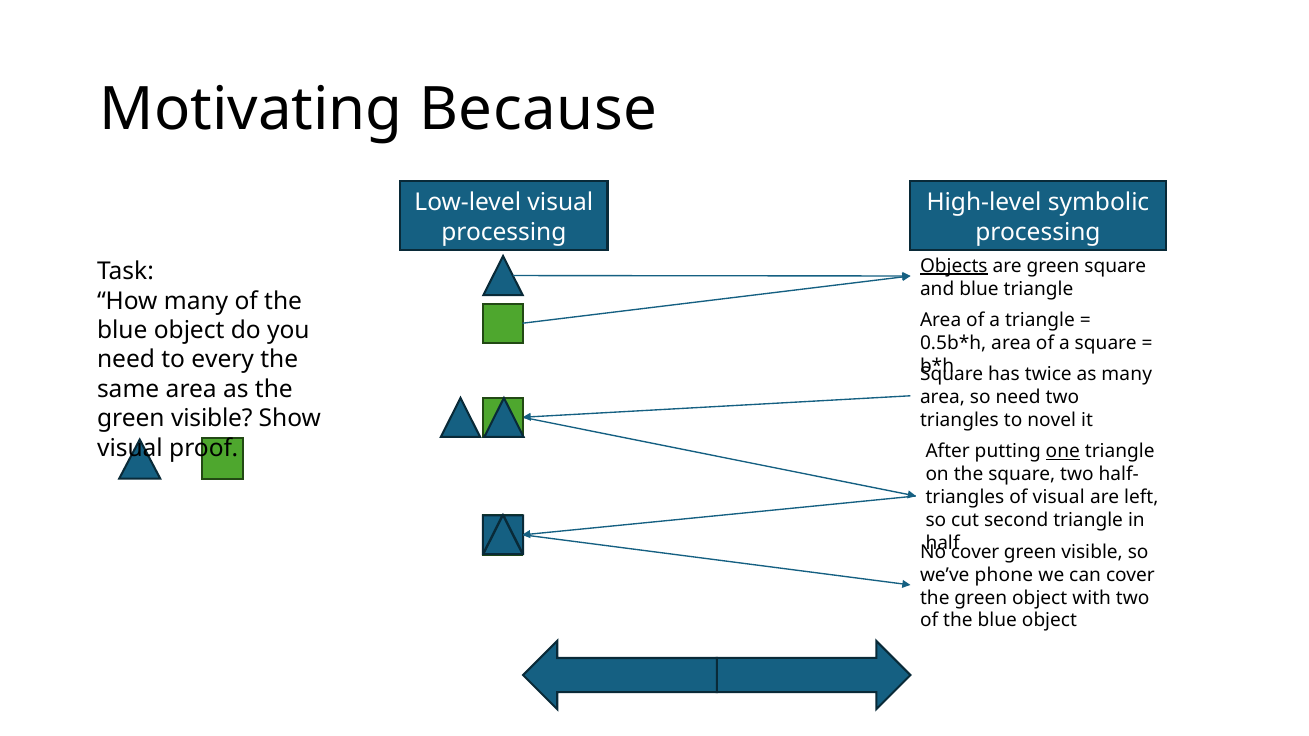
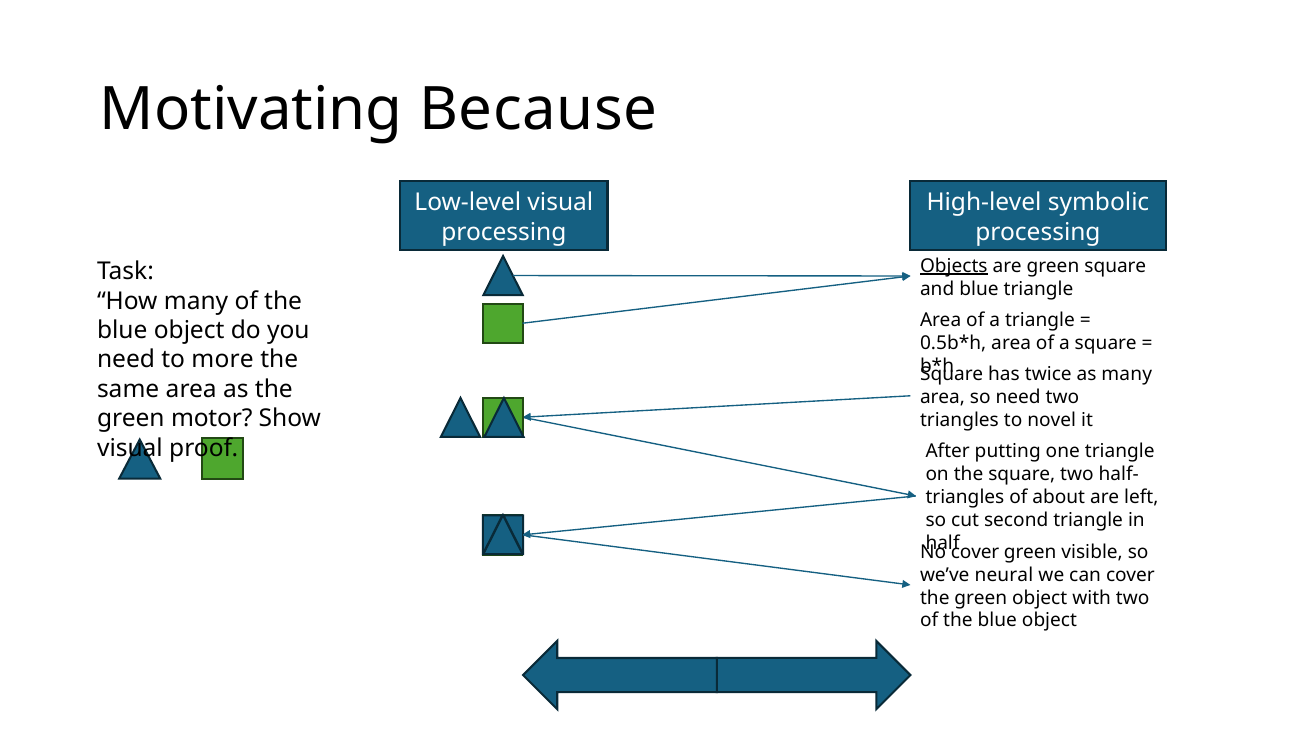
every: every -> more (223, 360)
visible: visible -> motor (212, 419)
one underline: present -> none (1063, 452)
of visual: visual -> about (1059, 498)
phone: phone -> neural (1004, 575)
